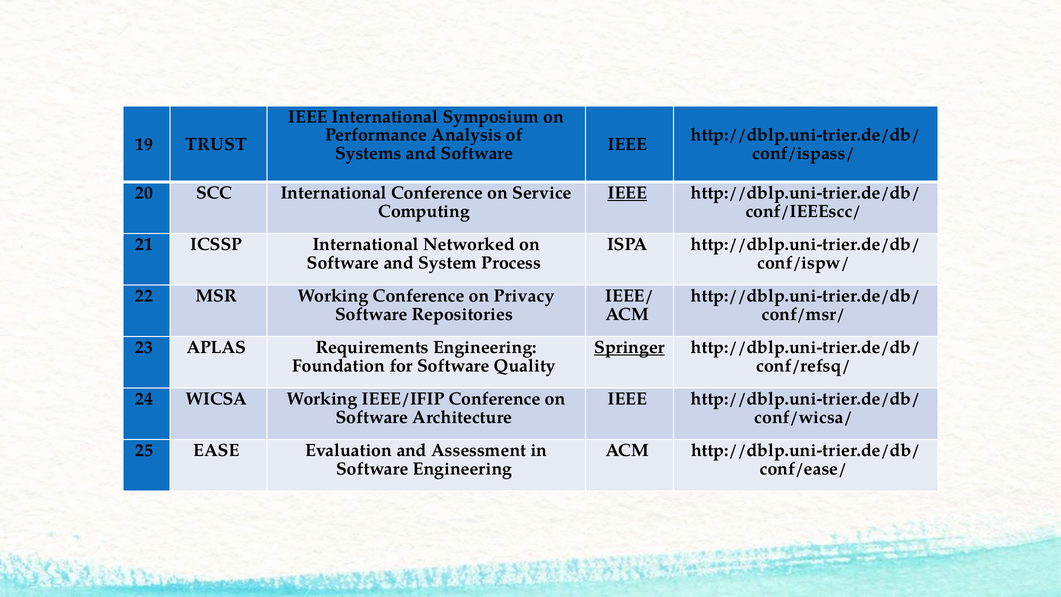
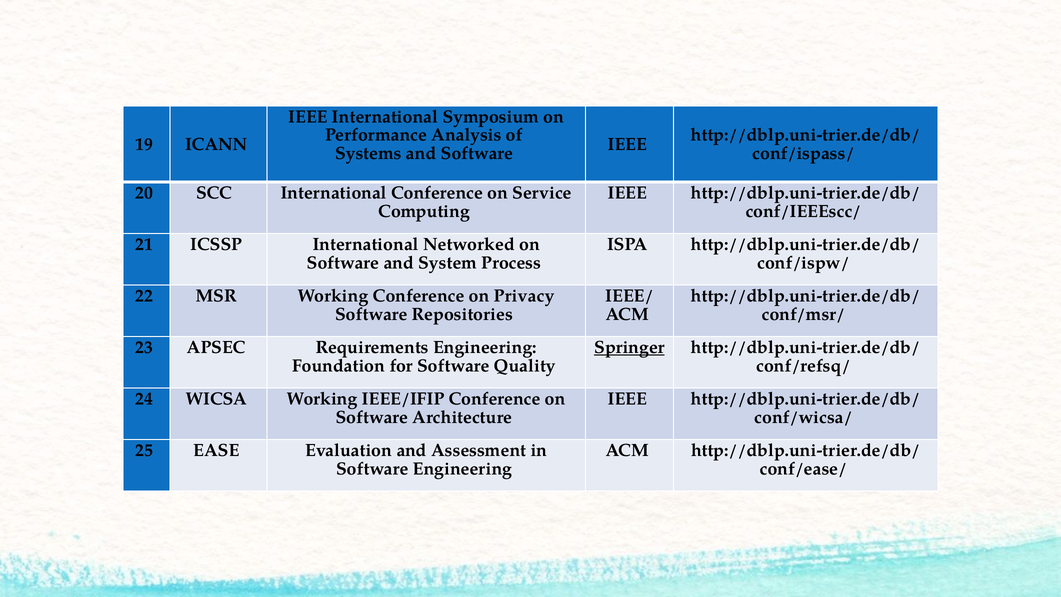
TRUST: TRUST -> ICANN (216, 144)
IEEE underline: present -> none (627, 193)
APLAS: APLAS -> APSEC (216, 348)
